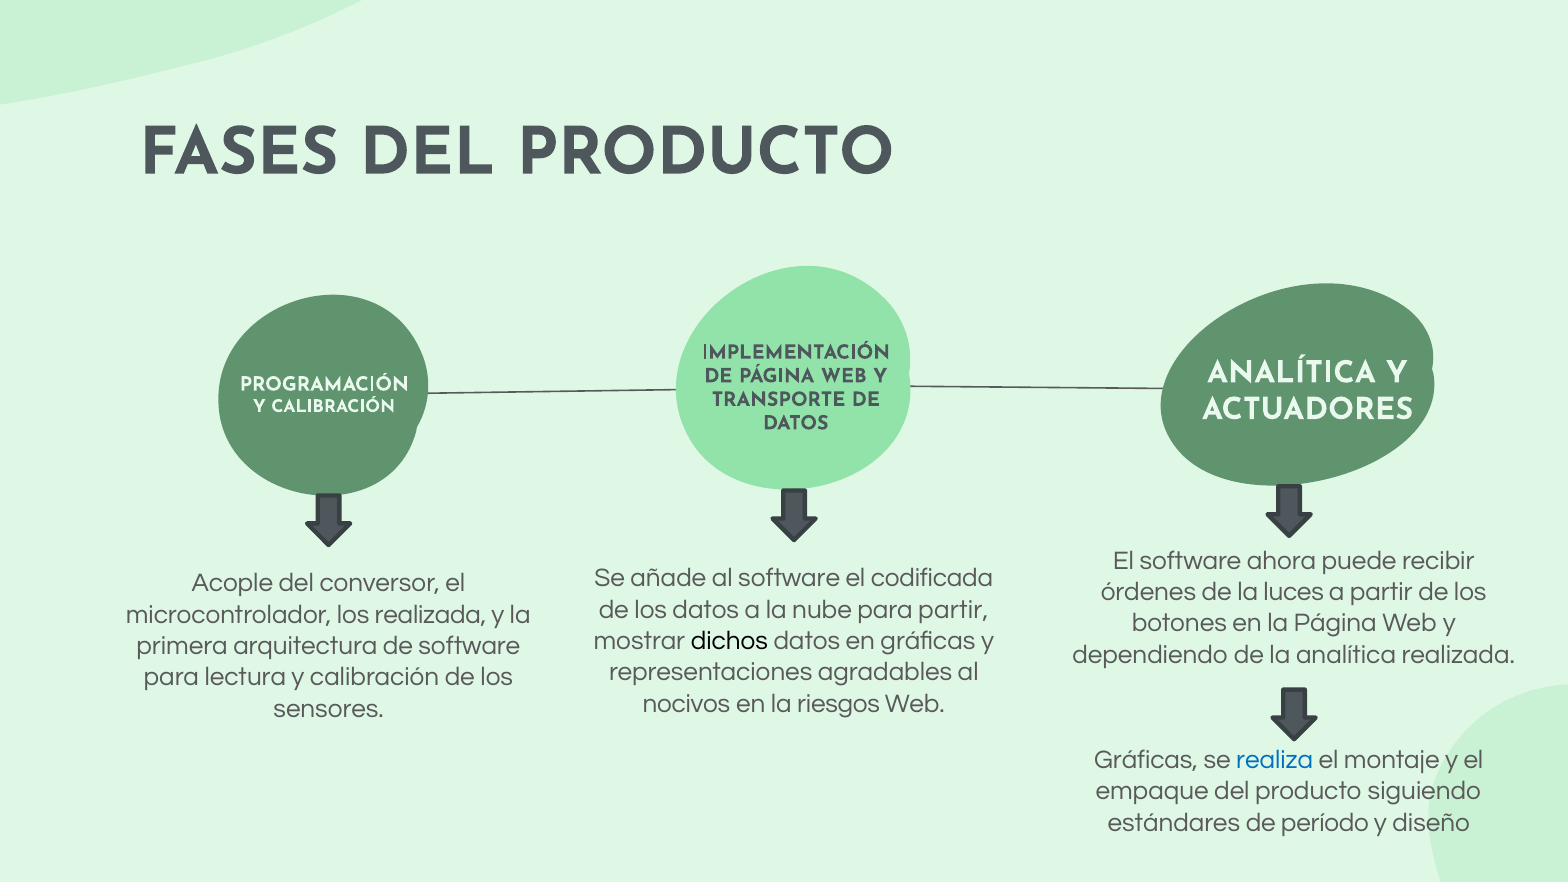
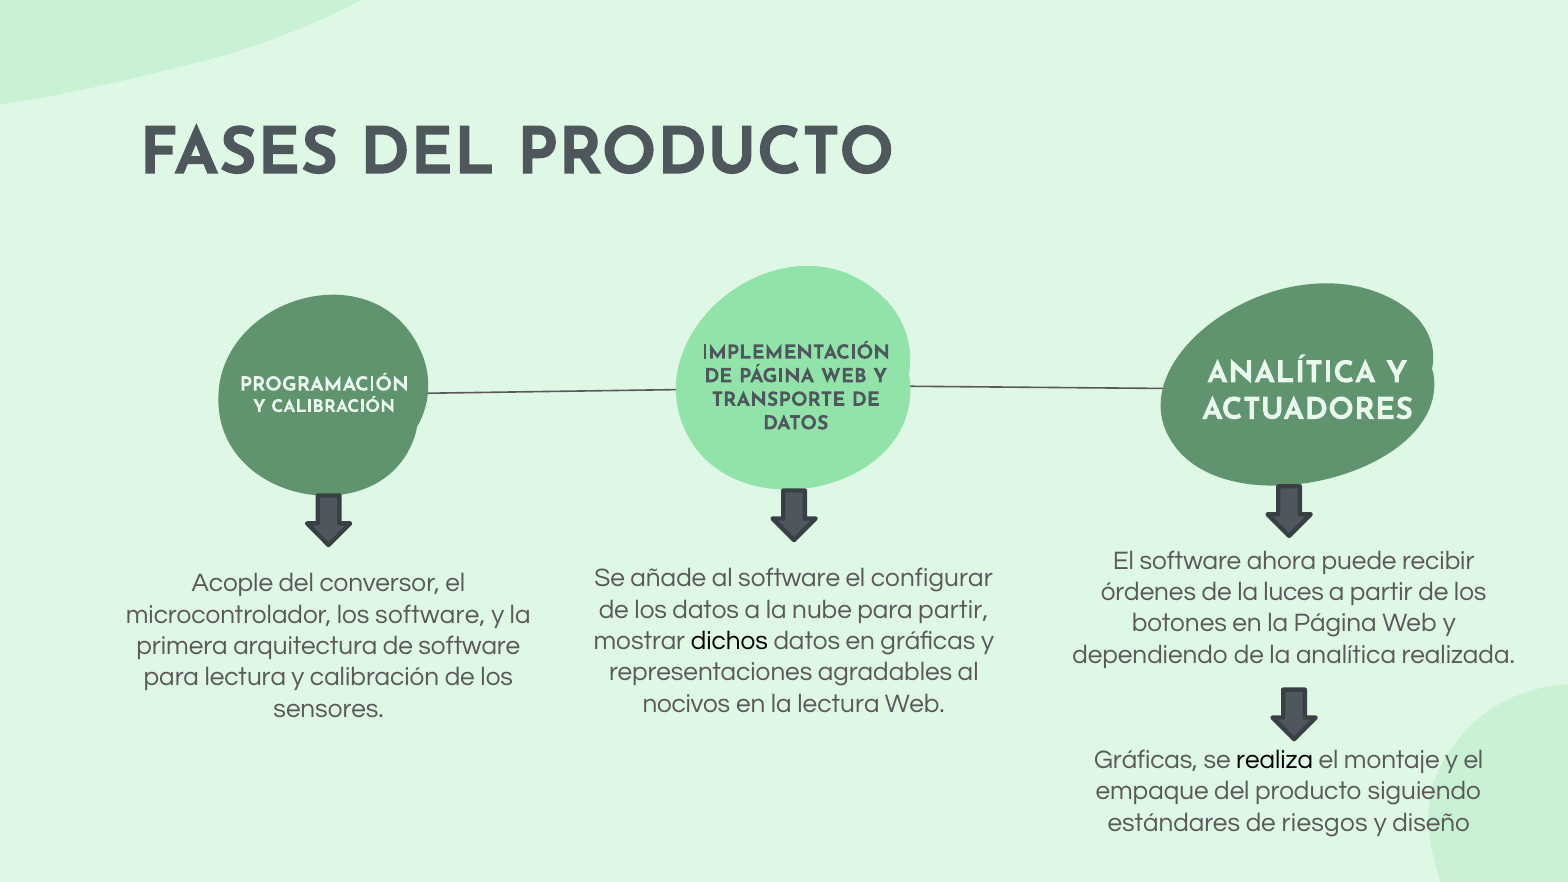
codificada: codificada -> configurar (932, 578)
los realizada: realizada -> software (430, 614)
la riesgos: riesgos -> lectura (838, 704)
realiza colour: blue -> black (1275, 760)
período: período -> riesgos (1325, 823)
